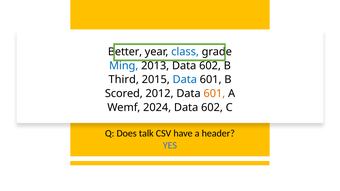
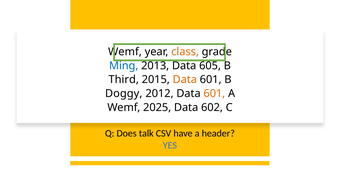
Better: Better -> Wemf (125, 52)
class colour: blue -> orange (185, 52)
2013 Data 602: 602 -> 605 (210, 66)
Data colour: blue -> orange (185, 80)
Scored: Scored -> Doggy (124, 94)
2024: 2024 -> 2025 (157, 108)
